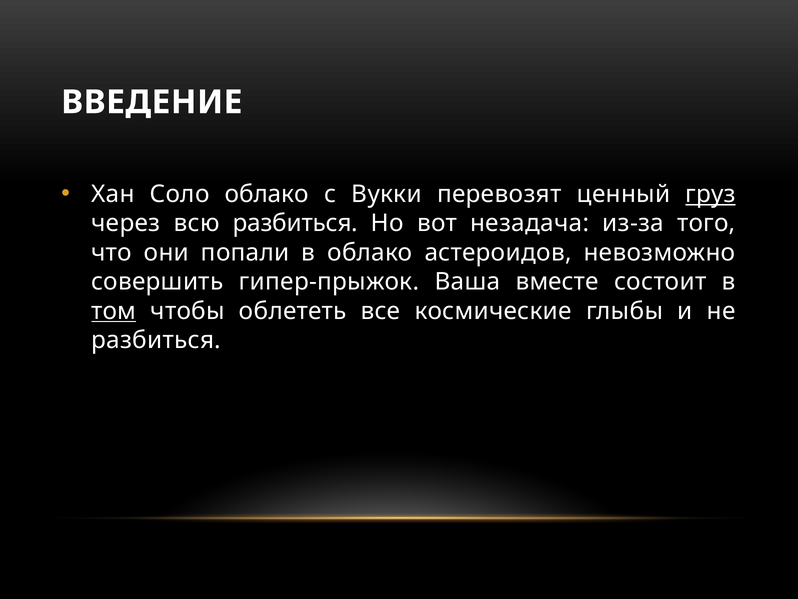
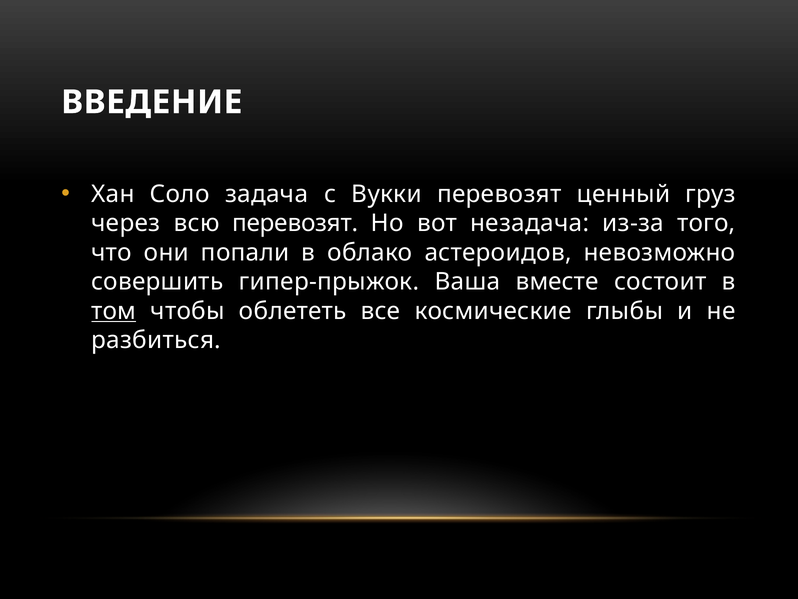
Соло облако: облако -> задача (267, 194)
груз underline: present -> none (711, 194)
всю разбиться: разбиться -> перевозят (295, 223)
